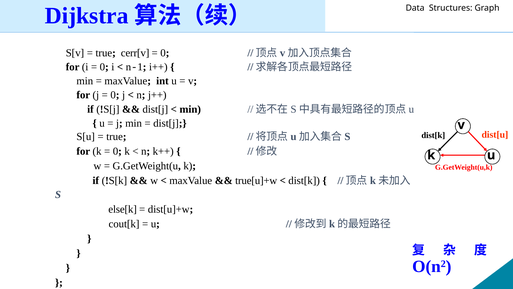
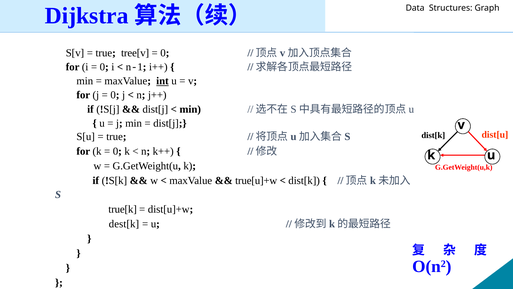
cerr[v: cerr[v -> tree[v (135, 53)
int underline: none -> present (162, 81)
else[k: else[k -> true[k (123, 209)
cout[k: cout[k -> dest[k (124, 224)
